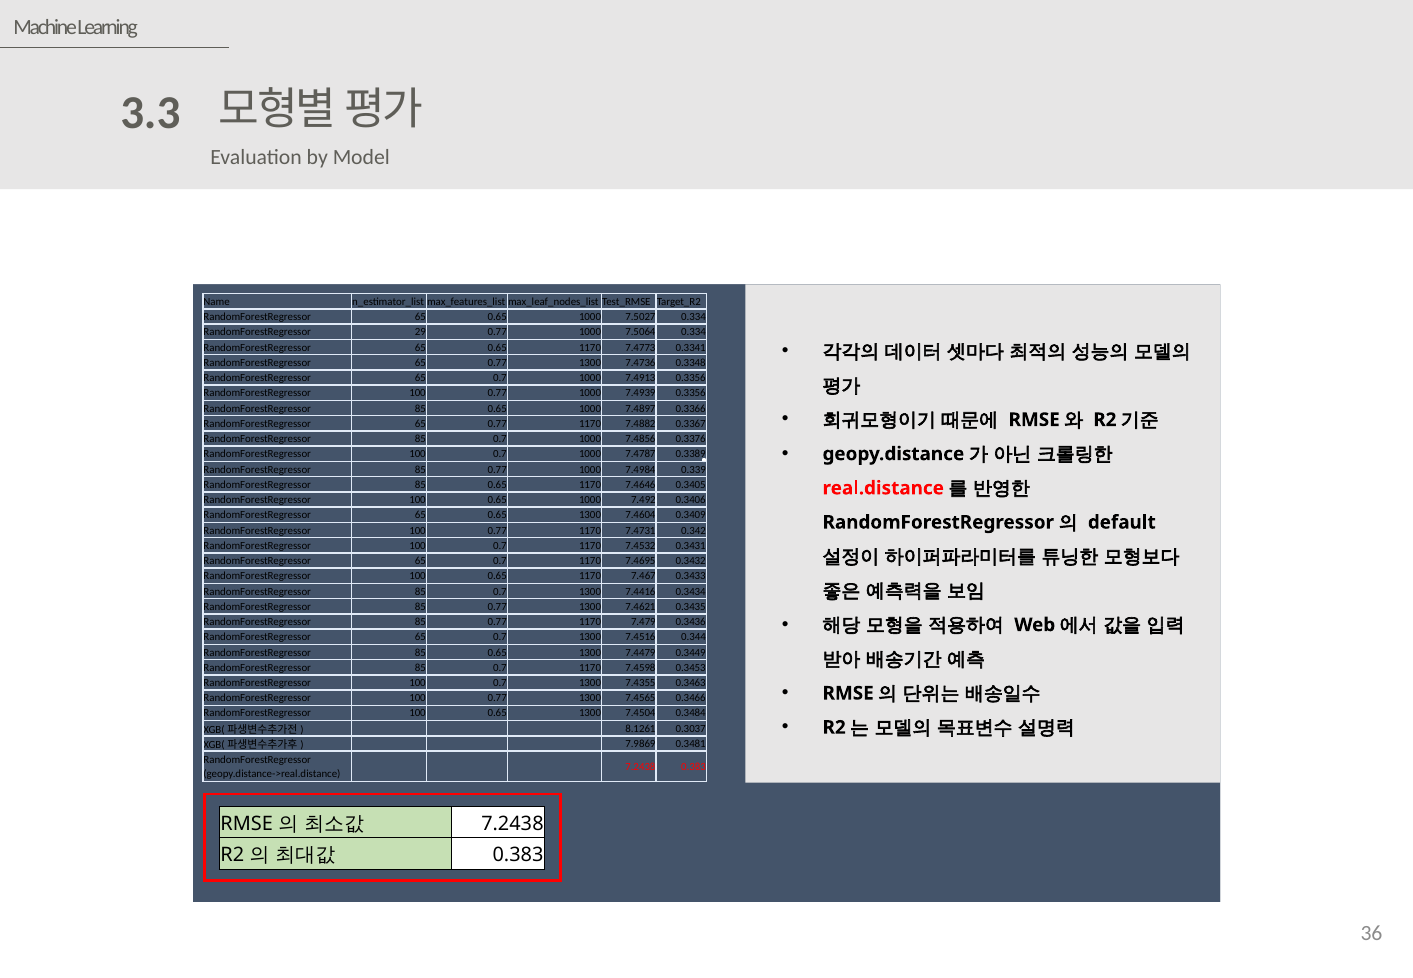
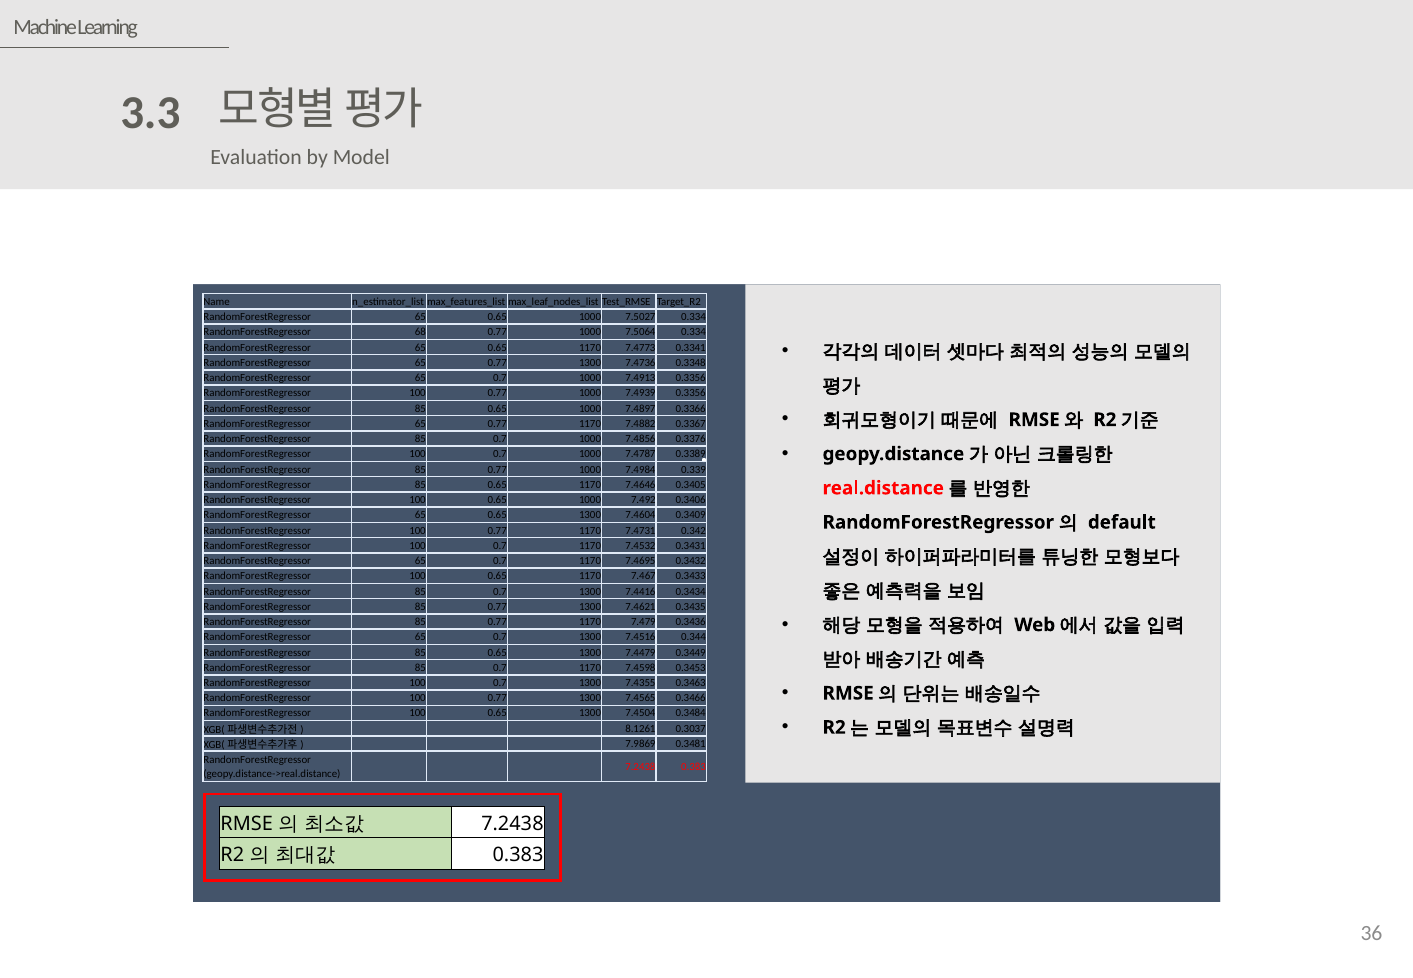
29: 29 -> 68 (420, 332)
